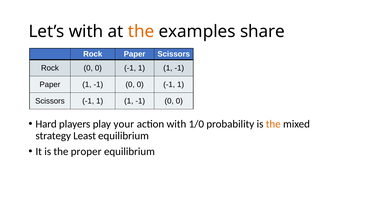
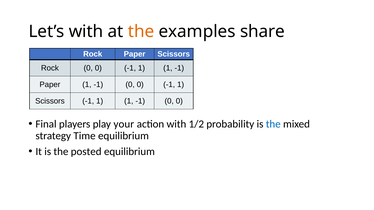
Hard: Hard -> Final (46, 124)
1/0: 1/0 -> 1/2 (196, 124)
the colour: orange -> blue (273, 124)
Least: Least -> Time (85, 136)
proper: proper -> posted (86, 152)
